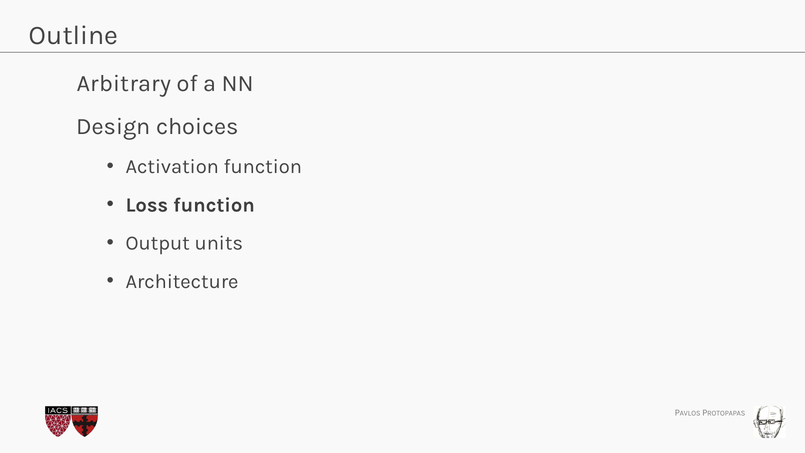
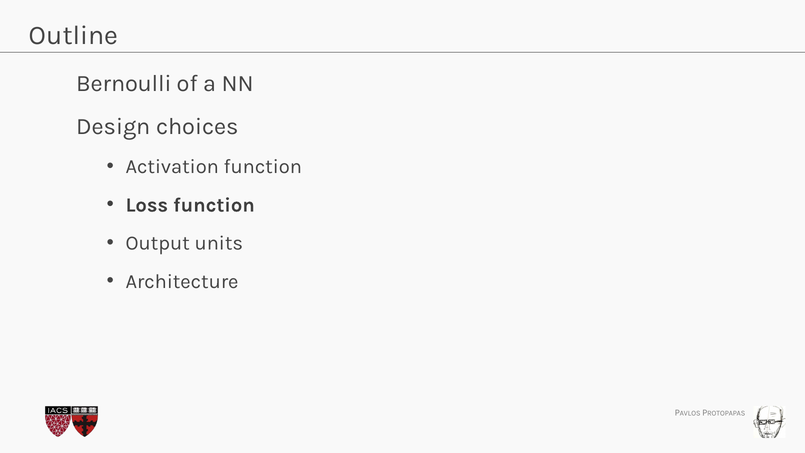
Arbitrary: Arbitrary -> Bernoulli (124, 84)
